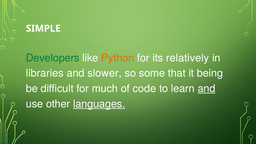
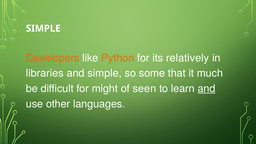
Developers colour: green -> orange (53, 58)
and slower: slower -> simple (105, 73)
being: being -> much (210, 73)
much: much -> might (105, 89)
code: code -> seen (144, 89)
languages underline: present -> none (99, 104)
